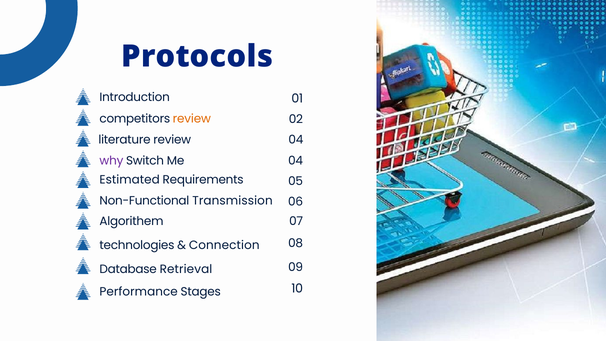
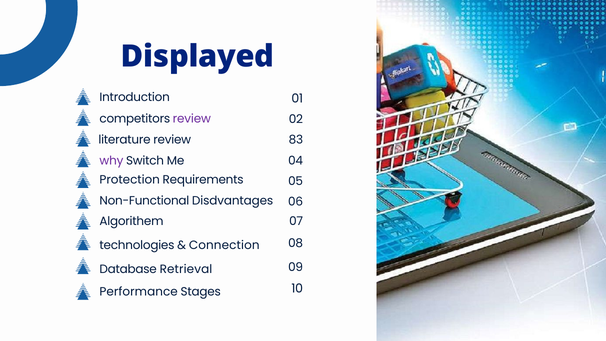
Protocols: Protocols -> Displayed (198, 56)
review colour: orange -> purple (192, 119)
literature review 04: 04 -> 83 (296, 140)
Estimated: Estimated -> Protection (130, 180)
Transmission: Transmission -> Disdvantages (233, 201)
